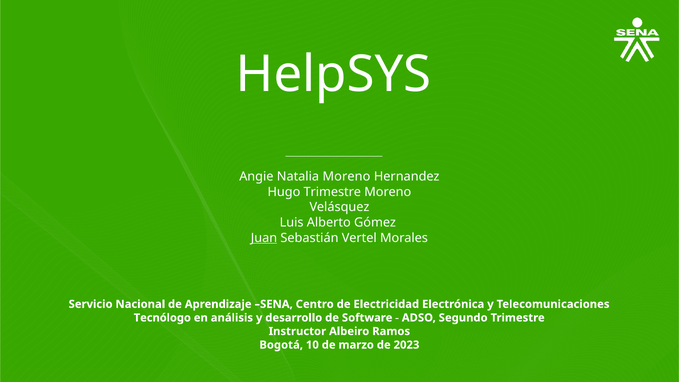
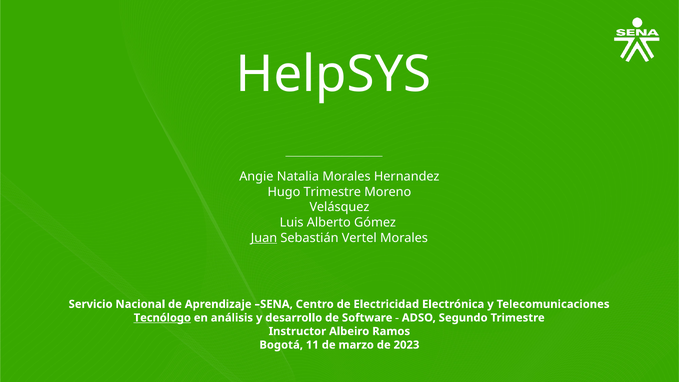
Natalia Moreno: Moreno -> Morales (347, 177)
Tecnólogo underline: none -> present (162, 318)
10: 10 -> 11 (312, 345)
